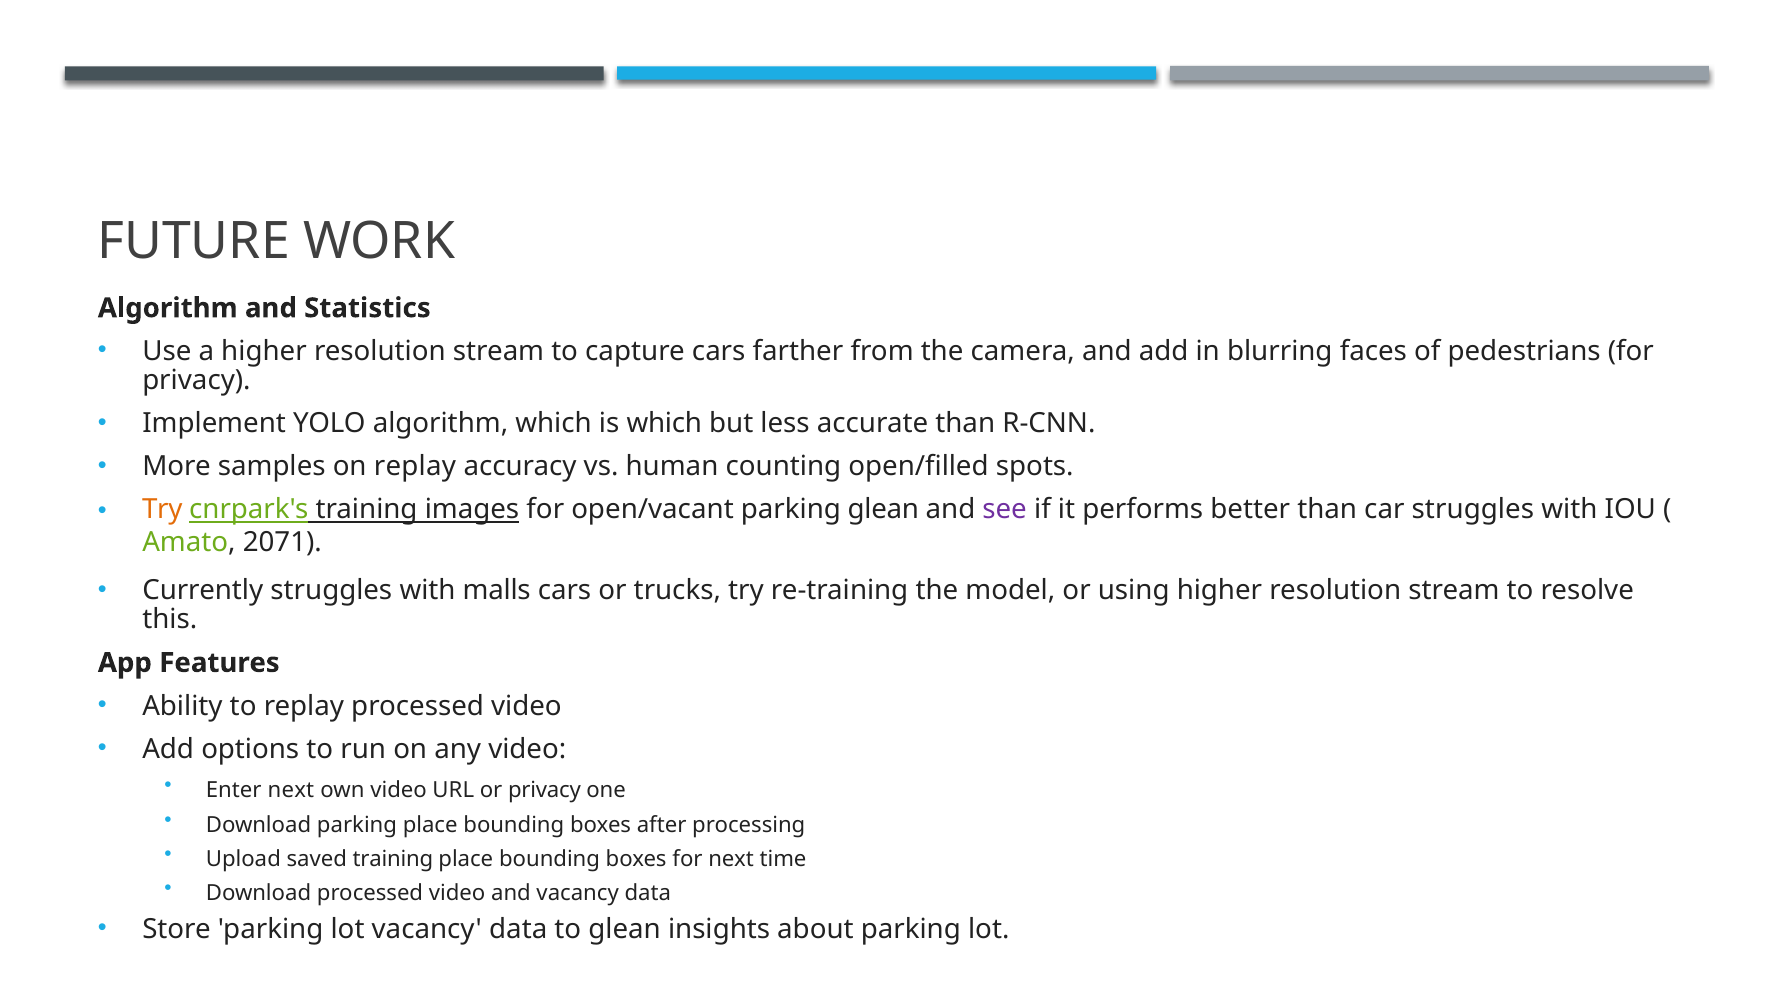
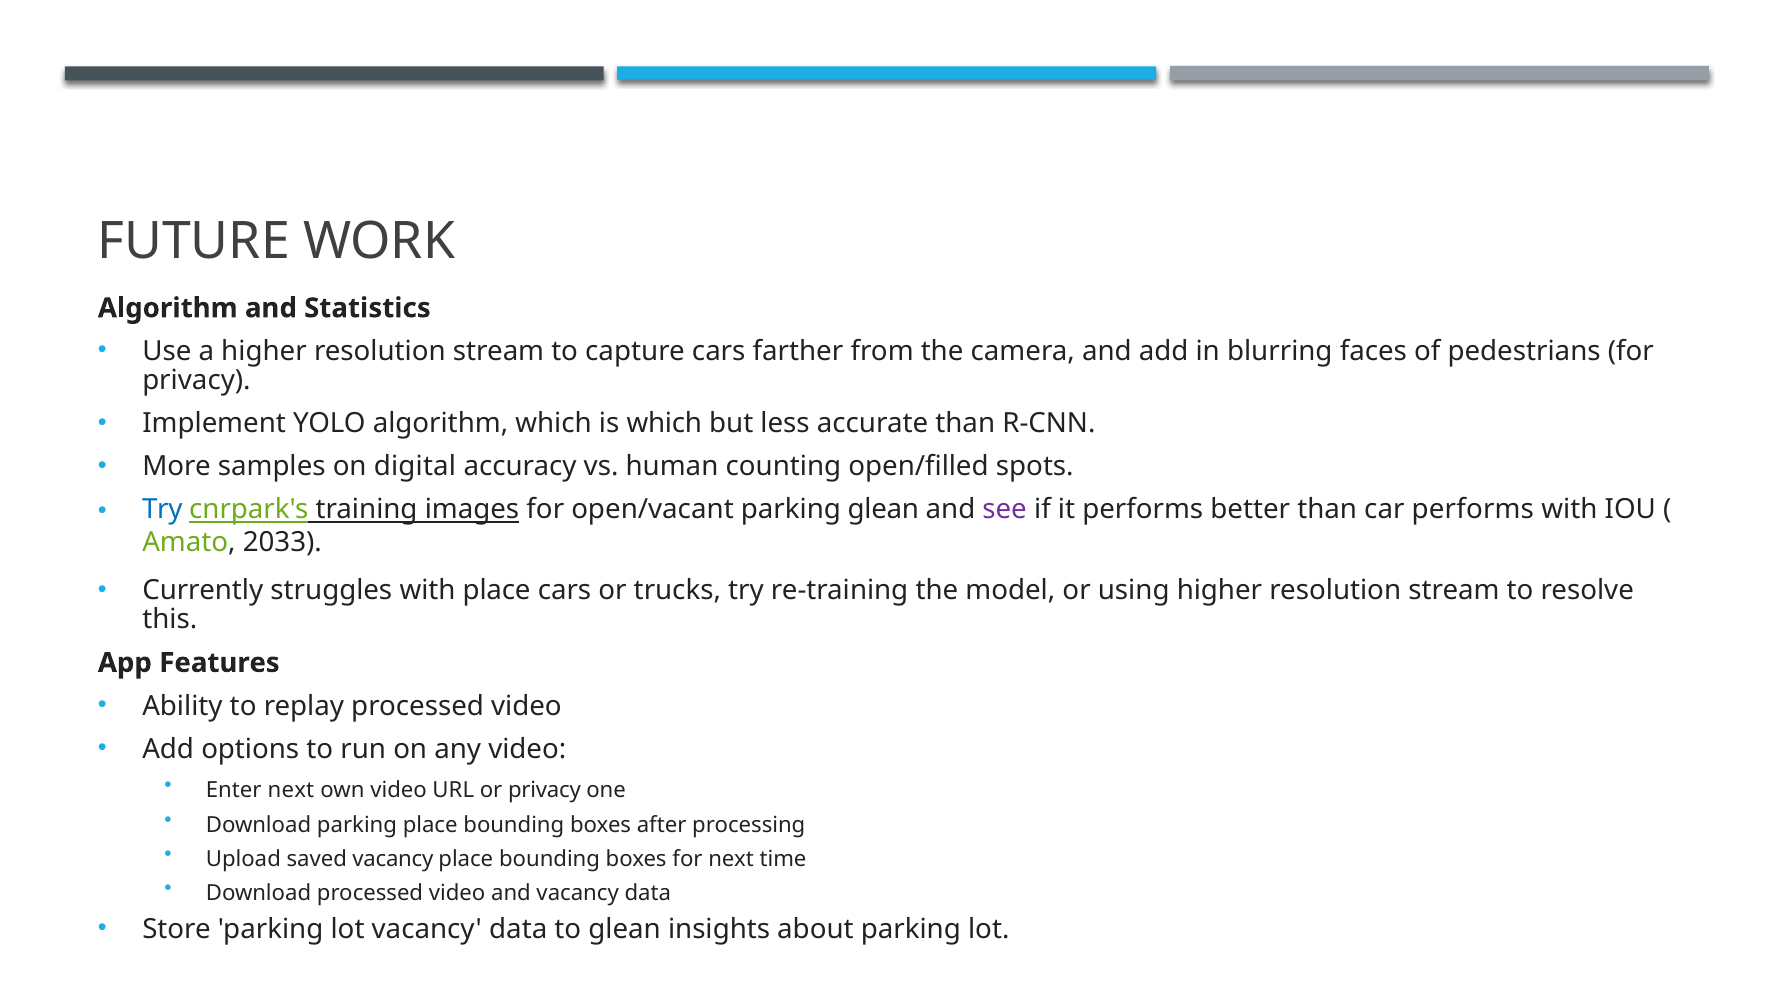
on replay: replay -> digital (415, 467)
Try colour: orange -> blue (162, 509)
car struggles: struggles -> performs (1473, 509)
2071: 2071 -> 2033 (282, 543)
with malls: malls -> place (497, 590)
saved training: training -> vacancy (393, 859)
